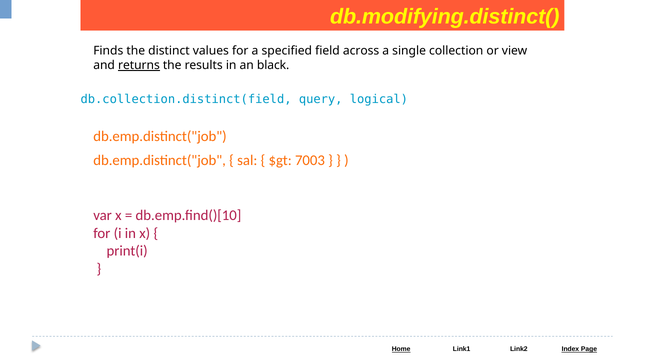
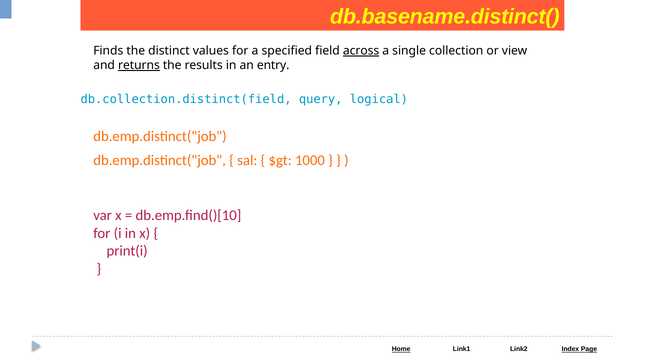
db.modifying.distinct(: db.modifying.distinct( -> db.basename.distinct( (445, 17)
across underline: none -> present (361, 51)
black: black -> entry (273, 65)
7003: 7003 -> 1000 (310, 161)
